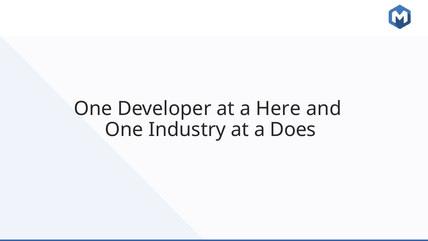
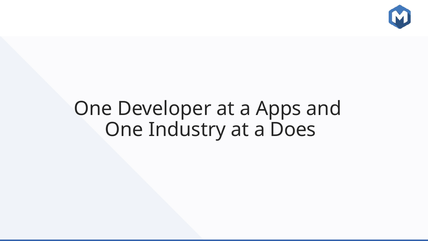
Here: Here -> Apps (279, 108)
